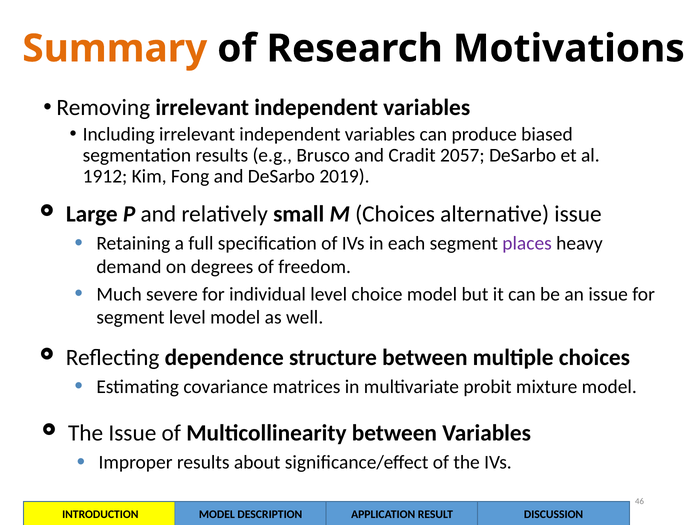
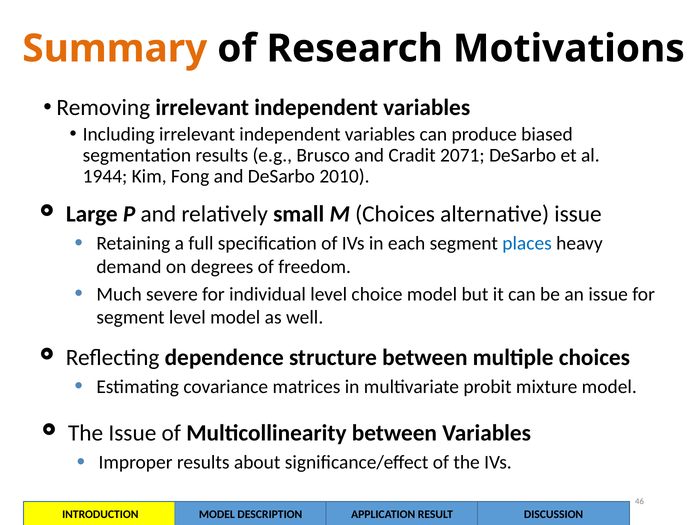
2057: 2057 -> 2071 (462, 155)
1912: 1912 -> 1944 (105, 176)
2019: 2019 -> 2010 (344, 176)
places colour: purple -> blue (527, 243)
